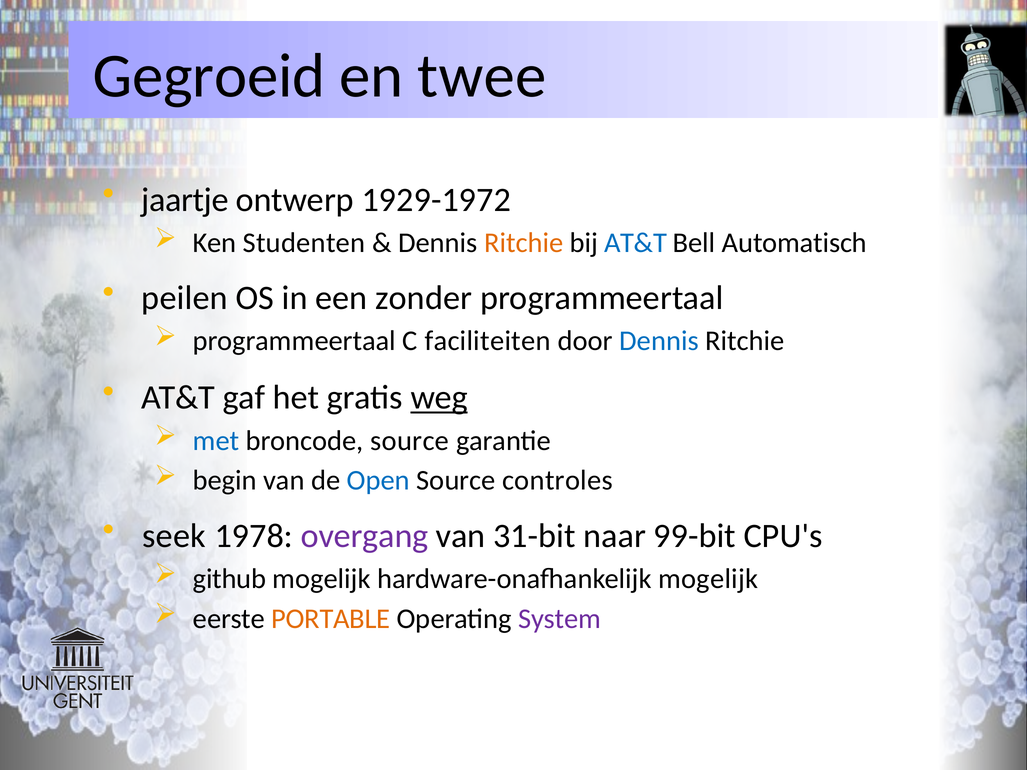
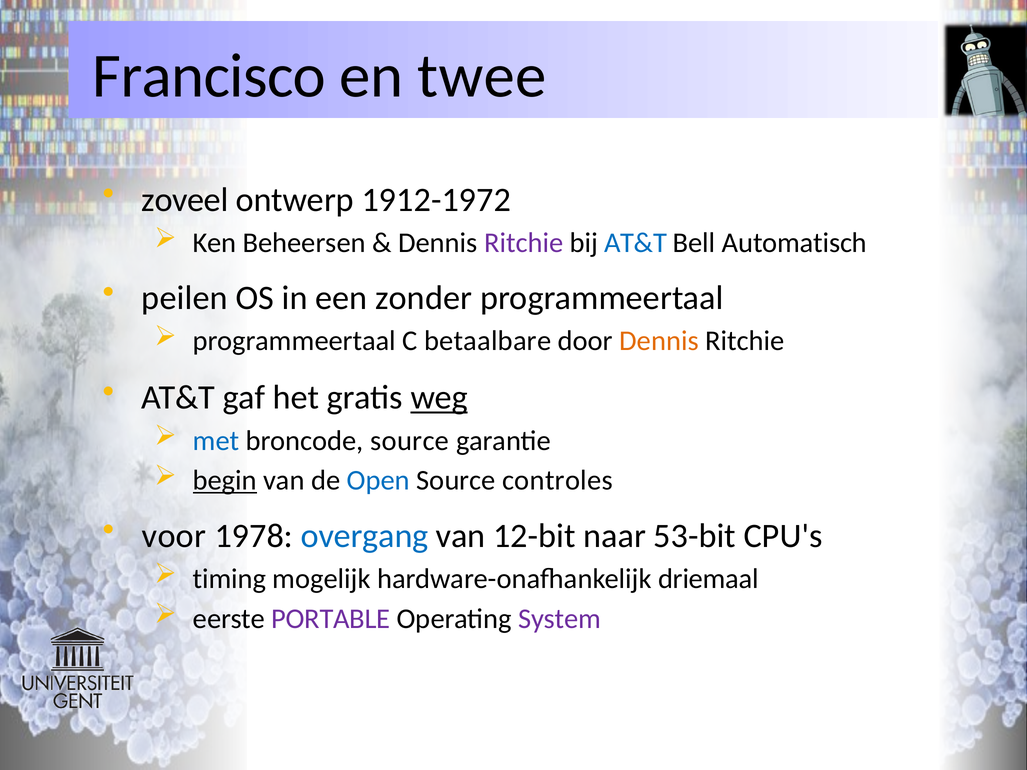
Gegroeid: Gegroeid -> Francisco (209, 76)
jaartje: jaartje -> zoveel (185, 200)
1929-1972: 1929-1972 -> 1912-1972 (436, 200)
Studenten: Studenten -> Beheersen (304, 243)
Ritchie colour: orange -> purple (524, 243)
faciliteiten: faciliteiten -> betaalbare (488, 341)
Dennis colour: blue -> orange (659, 341)
begin underline: none -> present (225, 481)
seek: seek -> voor (174, 536)
overgang colour: purple -> blue (365, 536)
31-bit: 31-bit -> 12-bit (534, 536)
99-bit: 99-bit -> 53-bit (695, 536)
github: github -> timing (229, 579)
hardware-onafhankelijk mogelijk: mogelijk -> driemaal (708, 579)
PORTABLE colour: orange -> purple (331, 619)
